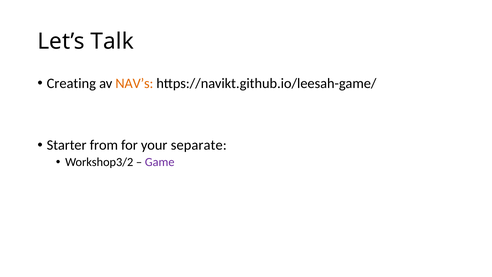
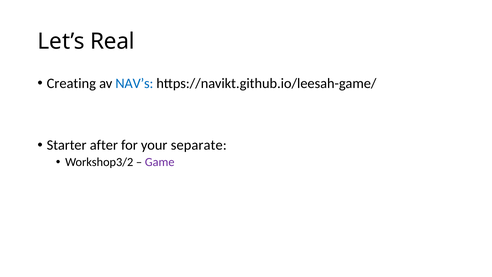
Talk: Talk -> Real (112, 41)
NAV’s colour: orange -> blue (134, 83)
from: from -> after (104, 145)
